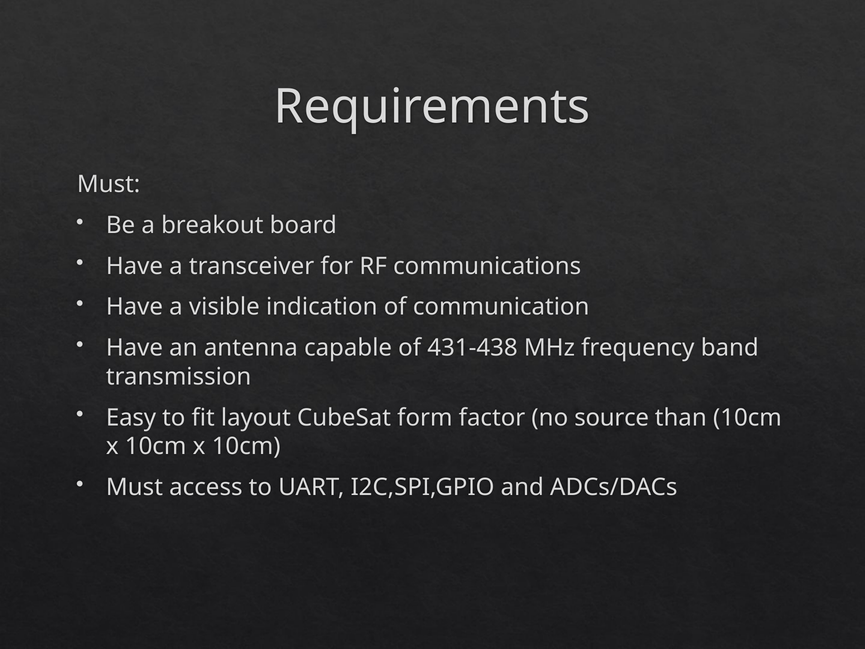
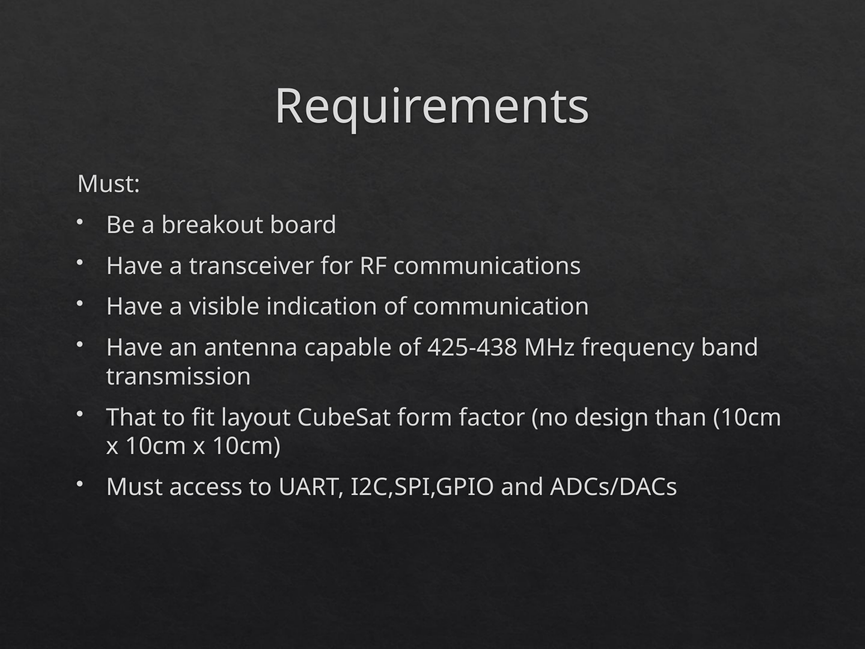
431-438: 431-438 -> 425-438 (473, 348)
Easy: Easy -> That (131, 417)
source: source -> design (612, 417)
